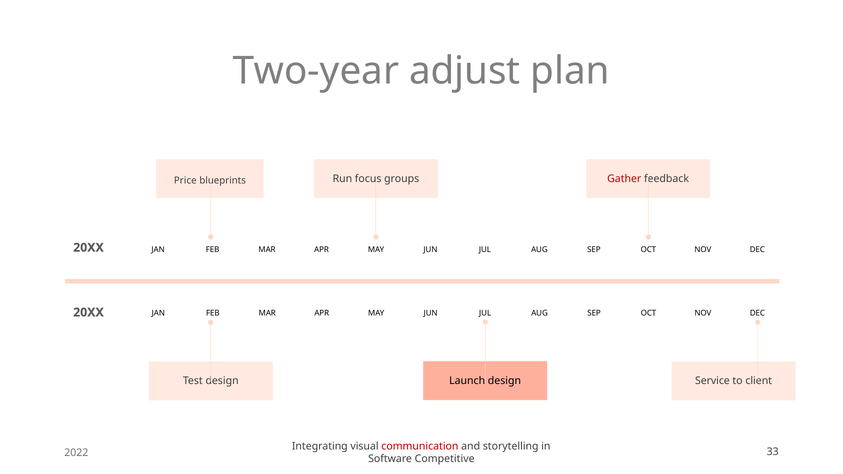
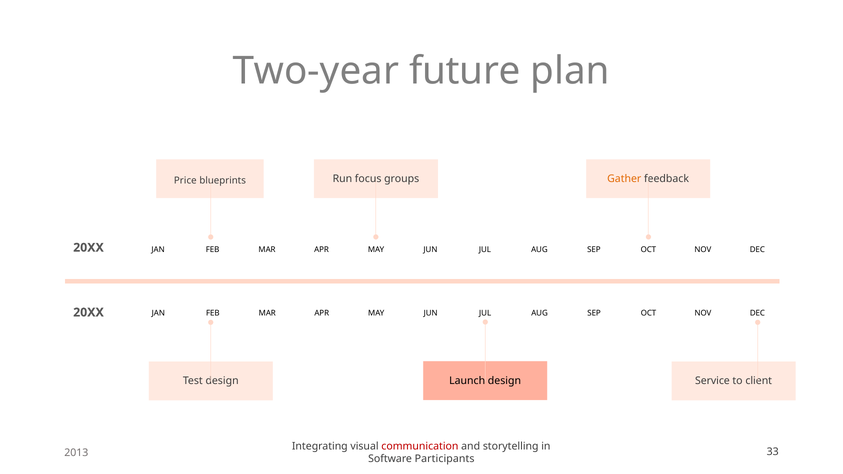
adjust: adjust -> future (465, 71)
Gather colour: red -> orange (624, 179)
2022: 2022 -> 2013 (76, 453)
Competitive: Competitive -> Participants (445, 459)
